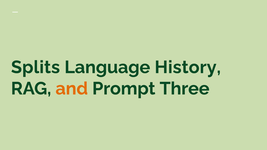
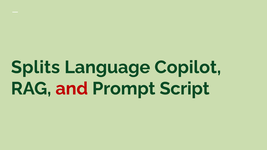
History: History -> Copilot (188, 67)
and colour: orange -> red (72, 89)
Three: Three -> Script (185, 89)
